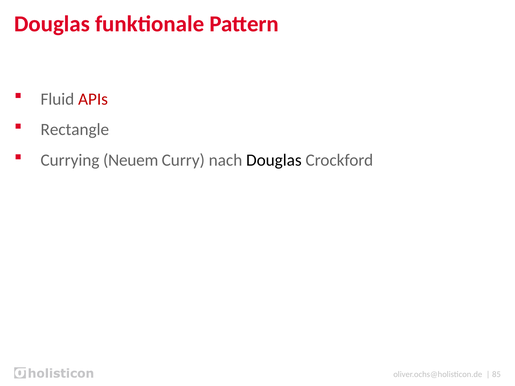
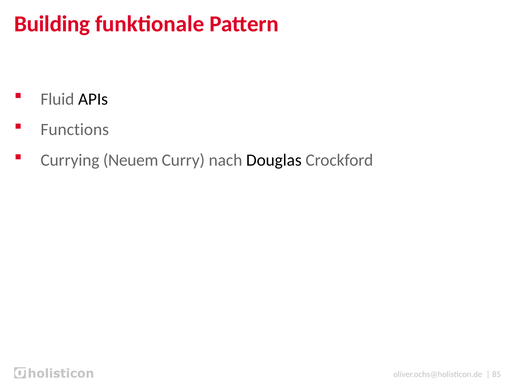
Douglas: Douglas -> Building (52, 24)
APIs colour: red -> black (93, 99)
Rectangle: Rectangle -> Functions (75, 130)
